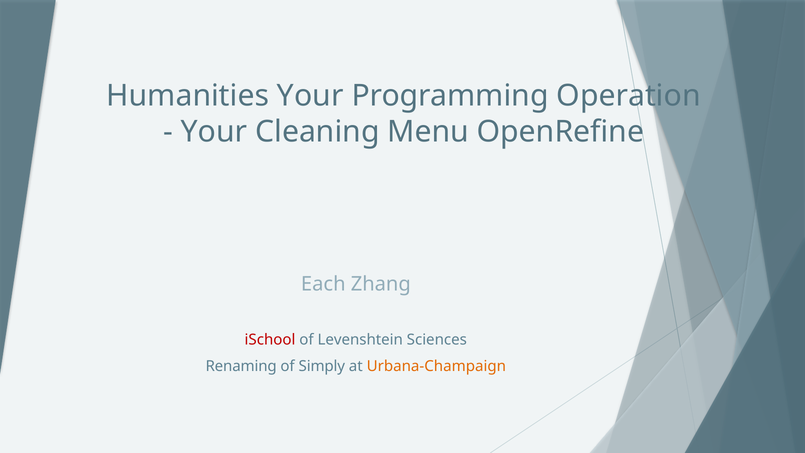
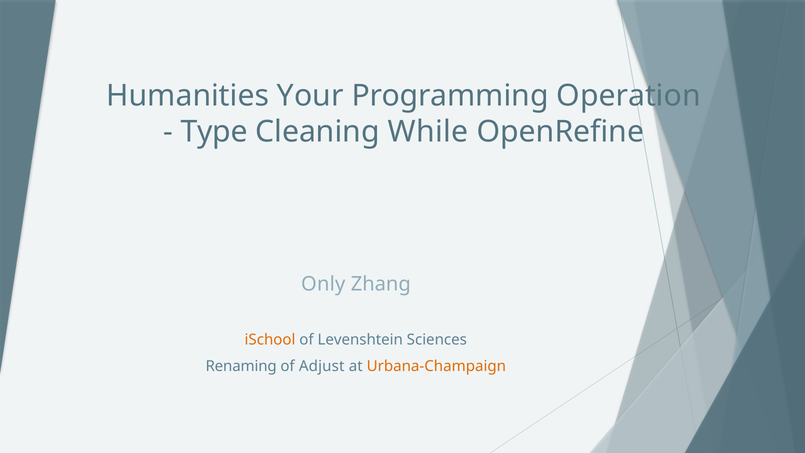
Your: Your -> Type (214, 132)
Menu: Menu -> While (428, 132)
Each: Each -> Only (323, 284)
iSchool colour: red -> orange (270, 340)
Simply: Simply -> Adjust (322, 366)
